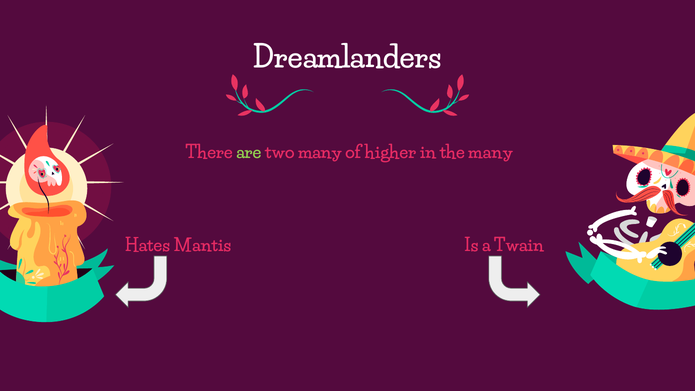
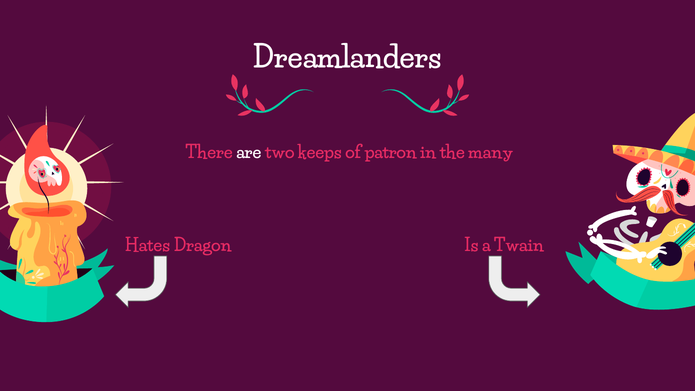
are colour: light green -> white (249, 153)
two many: many -> keeps (320, 153)
higher: higher -> patron (391, 153)
Mantis: Mantis -> Dragon (203, 246)
